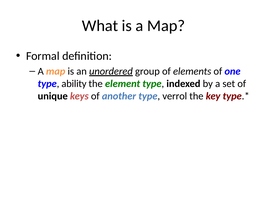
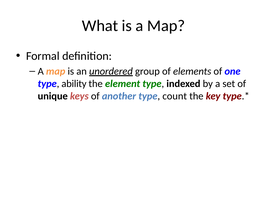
verrol: verrol -> count (175, 96)
